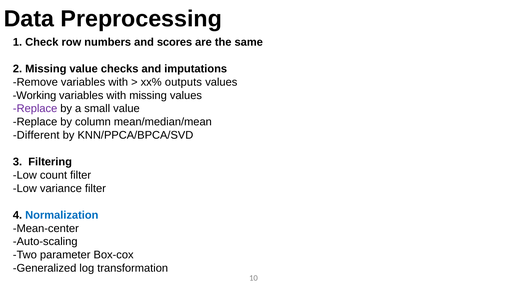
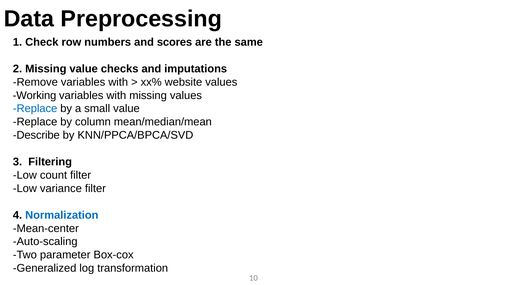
outputs: outputs -> website (183, 82)
Replace colour: purple -> blue (35, 109)
Different: Different -> Describe (36, 135)
